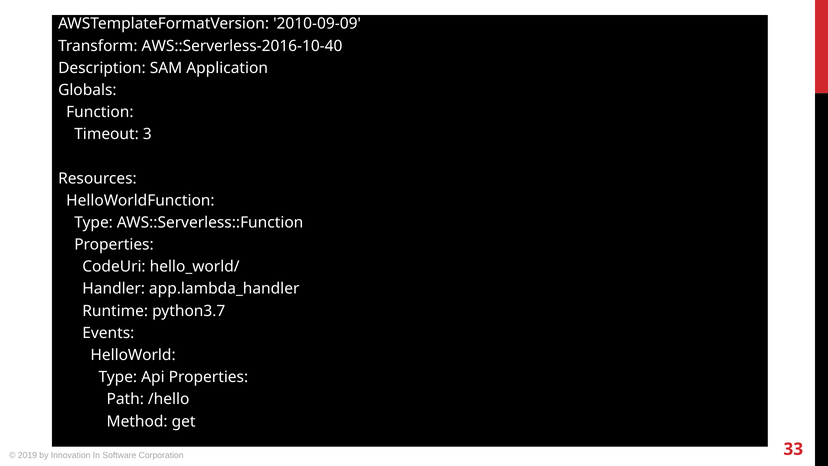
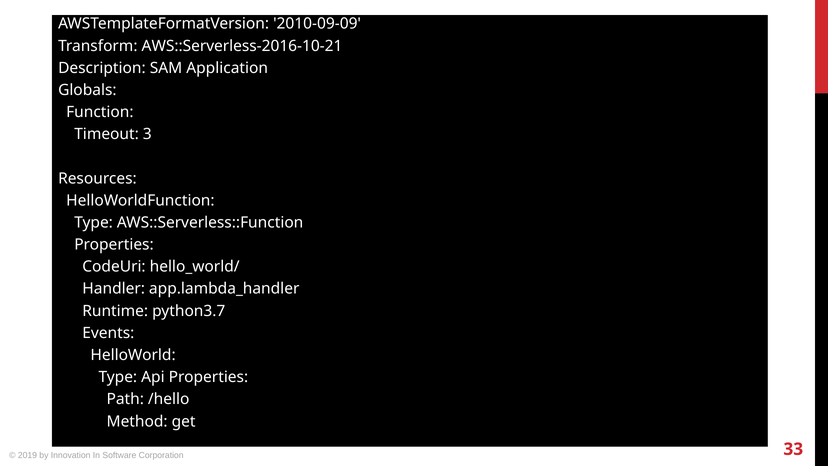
AWS::Serverless-2016-10-40: AWS::Serverless-2016-10-40 -> AWS::Serverless-2016-10-21 (242, 46)
